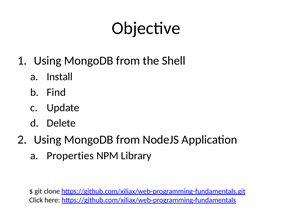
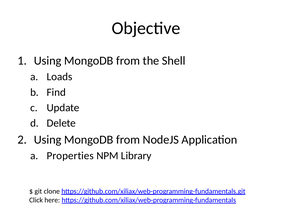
Install: Install -> Loads (60, 77)
